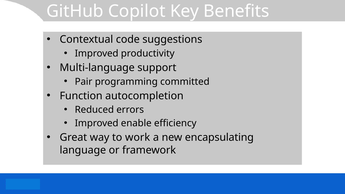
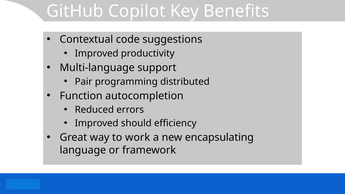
committed: committed -> distributed (185, 82)
enable: enable -> should (136, 123)
